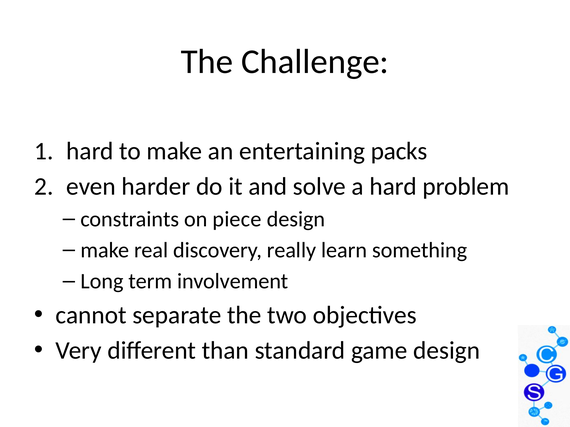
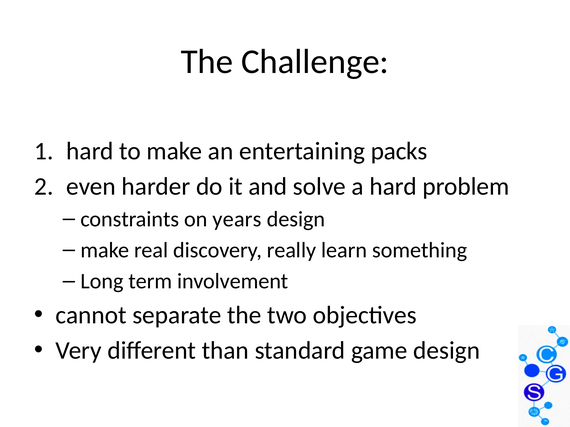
piece: piece -> years (237, 219)
